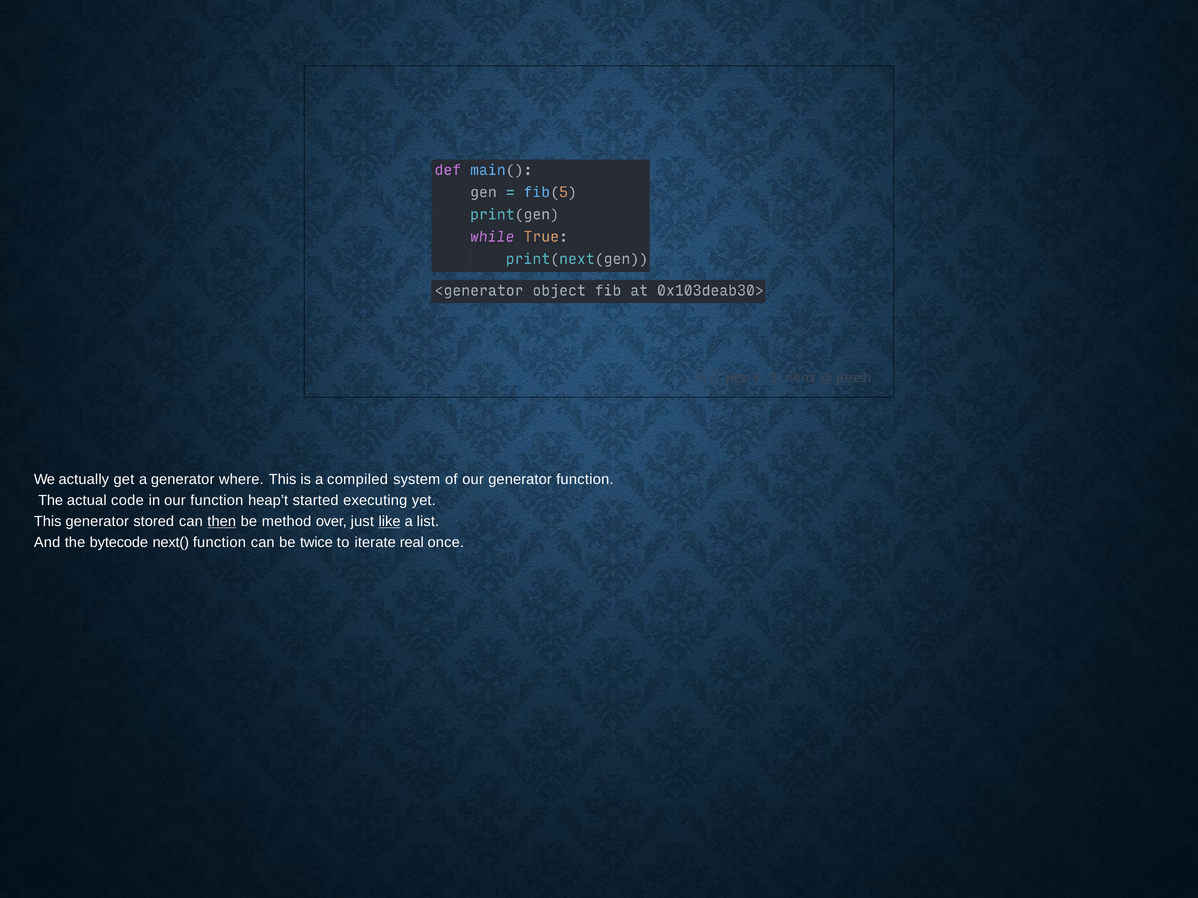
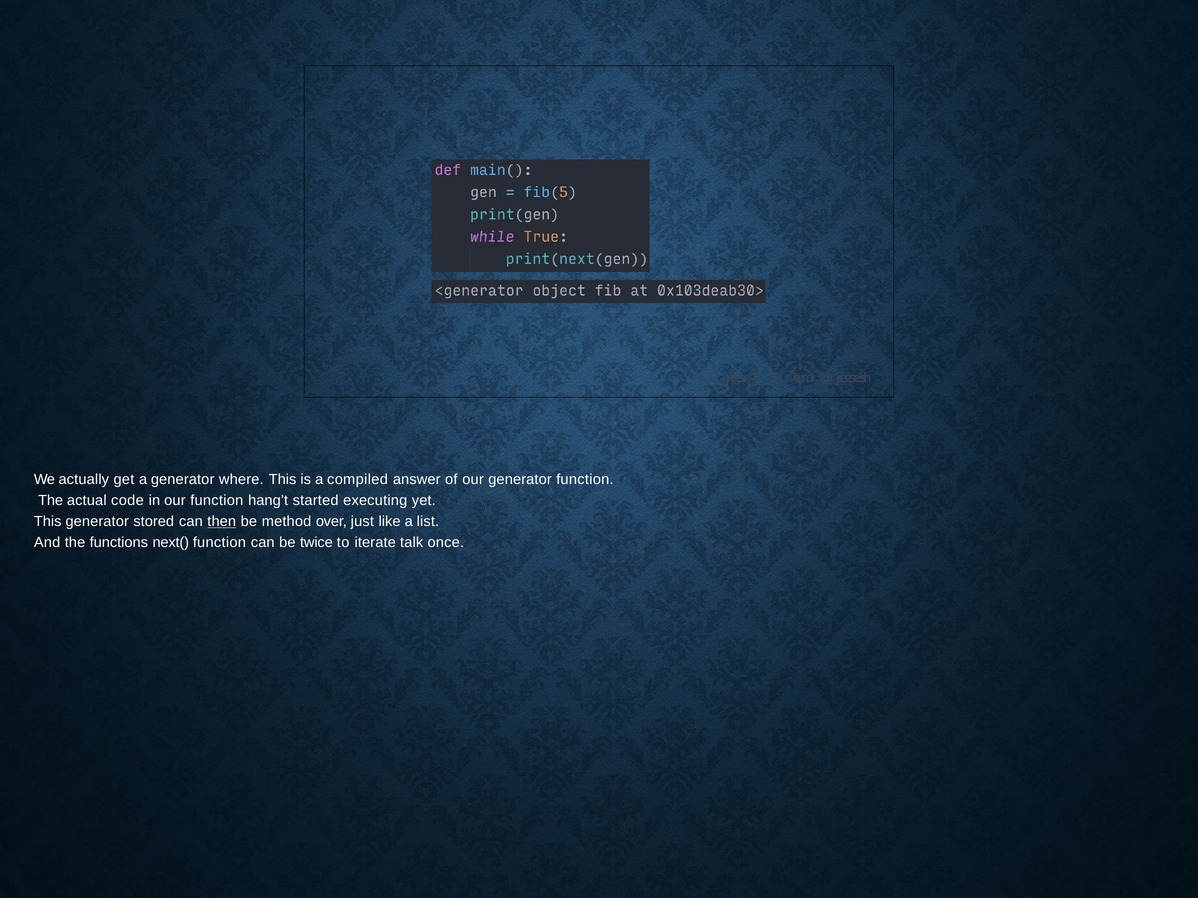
system: system -> answer (417, 479)
heap’t: heap’t -> hang’t (268, 501)
like underline: present -> none (390, 522)
bytecode: bytecode -> functions (119, 543)
real: real -> talk (412, 543)
